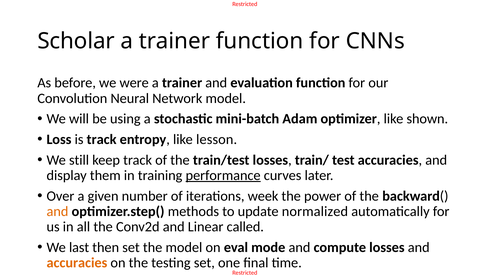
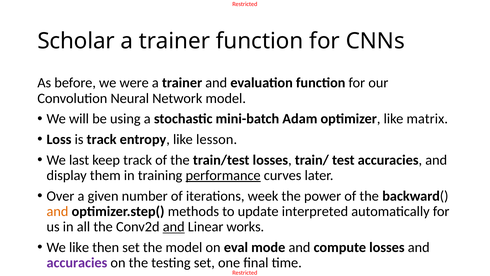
shown: shown -> matrix (427, 119)
still: still -> last (79, 160)
normalized: normalized -> interpreted (315, 211)
and underline: none -> present (174, 227)
called: called -> works (245, 227)
We last: last -> like (79, 247)
accuracies colour: orange -> purple (77, 262)
